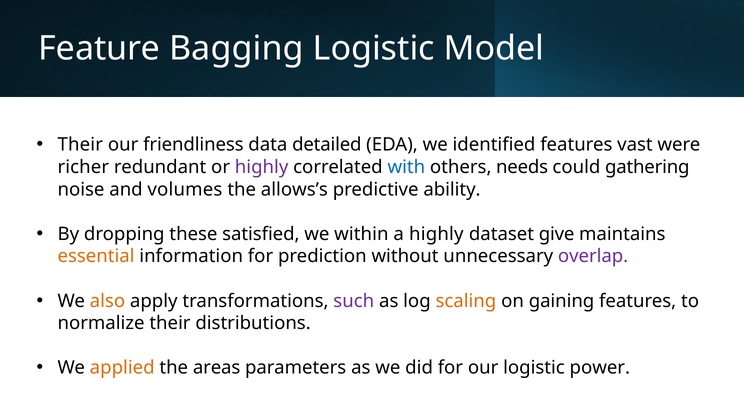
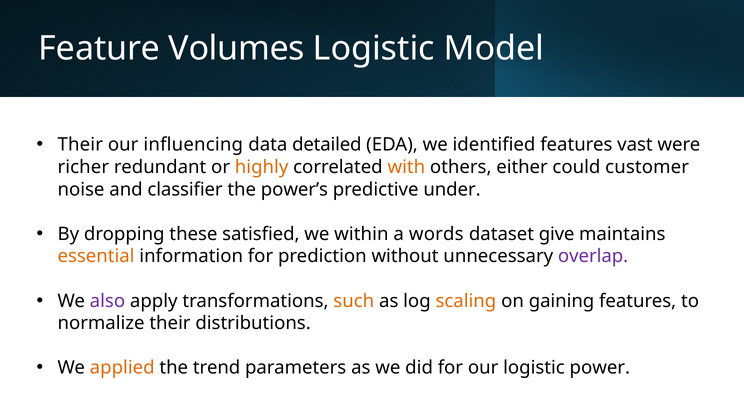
Bagging: Bagging -> Volumes (237, 48)
friendliness: friendliness -> influencing (193, 145)
highly colour: purple -> orange (262, 167)
with colour: blue -> orange (406, 167)
needs: needs -> either (522, 167)
gathering: gathering -> customer (647, 167)
volumes: volumes -> classifier (185, 190)
allows’s: allows’s -> power’s (294, 190)
ability: ability -> under (452, 190)
a highly: highly -> words (436, 234)
also colour: orange -> purple (107, 301)
such colour: purple -> orange (354, 301)
areas: areas -> trend (217, 368)
